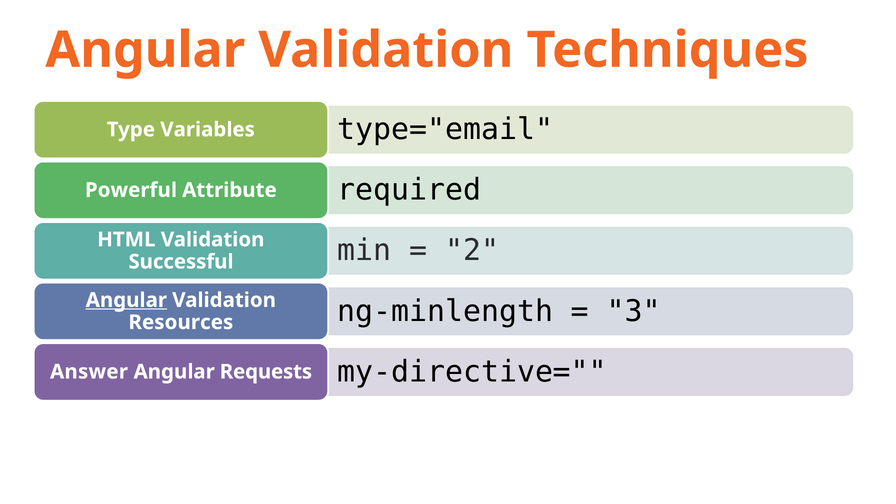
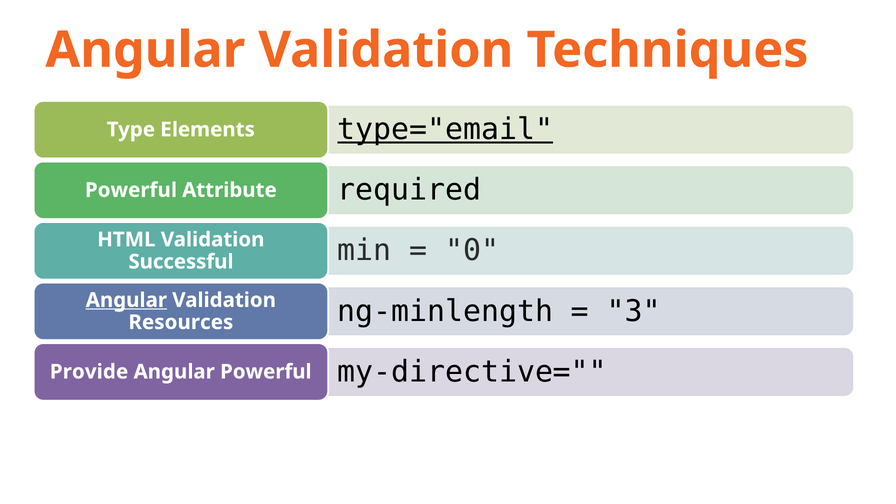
type="email underline: none -> present (445, 130)
Variables: Variables -> Elements (208, 130)
2: 2 -> 0 (472, 251)
Answer: Answer -> Provide (89, 372)
Angular Requests: Requests -> Powerful (266, 372)
